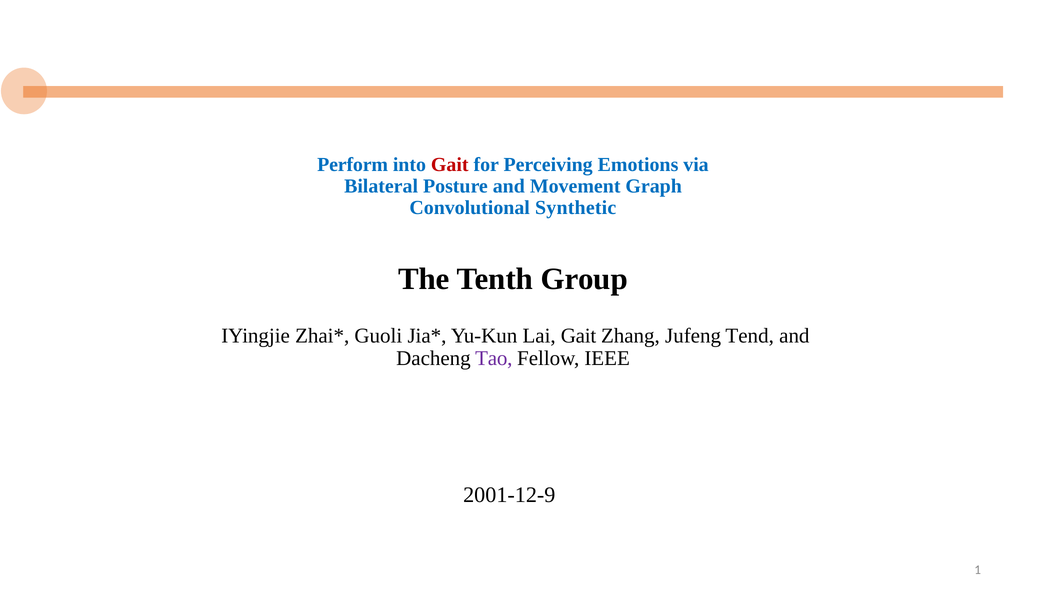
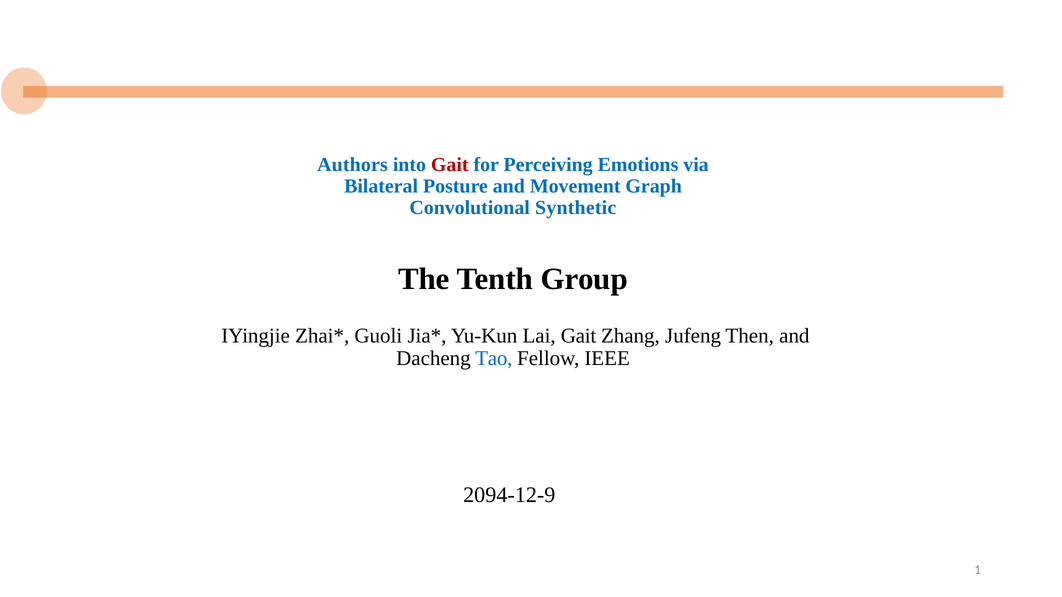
Perform: Perform -> Authors (352, 165)
Tend: Tend -> Then (750, 336)
Tao colour: purple -> blue (494, 359)
2001-12-9: 2001-12-9 -> 2094-12-9 (509, 495)
